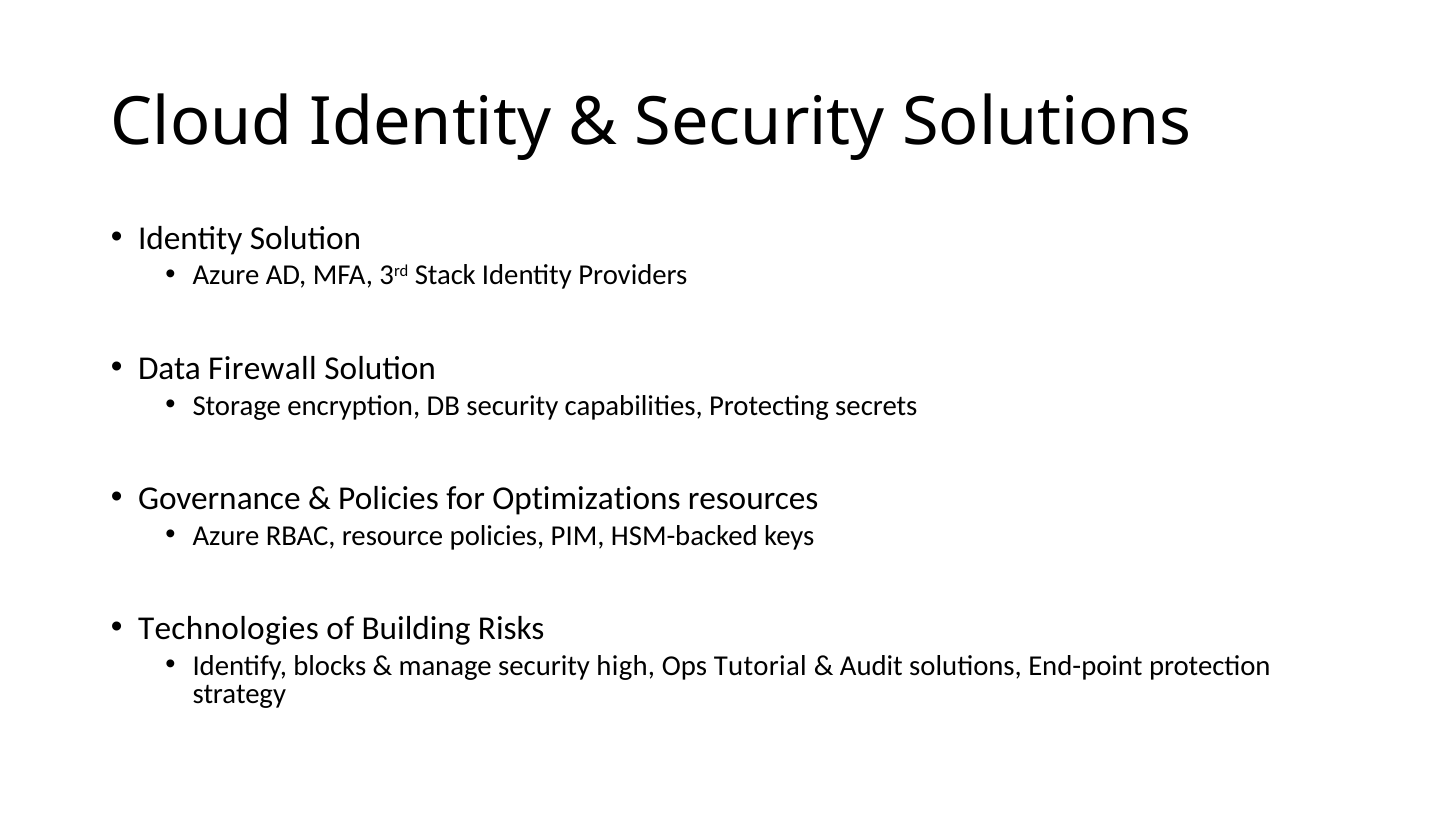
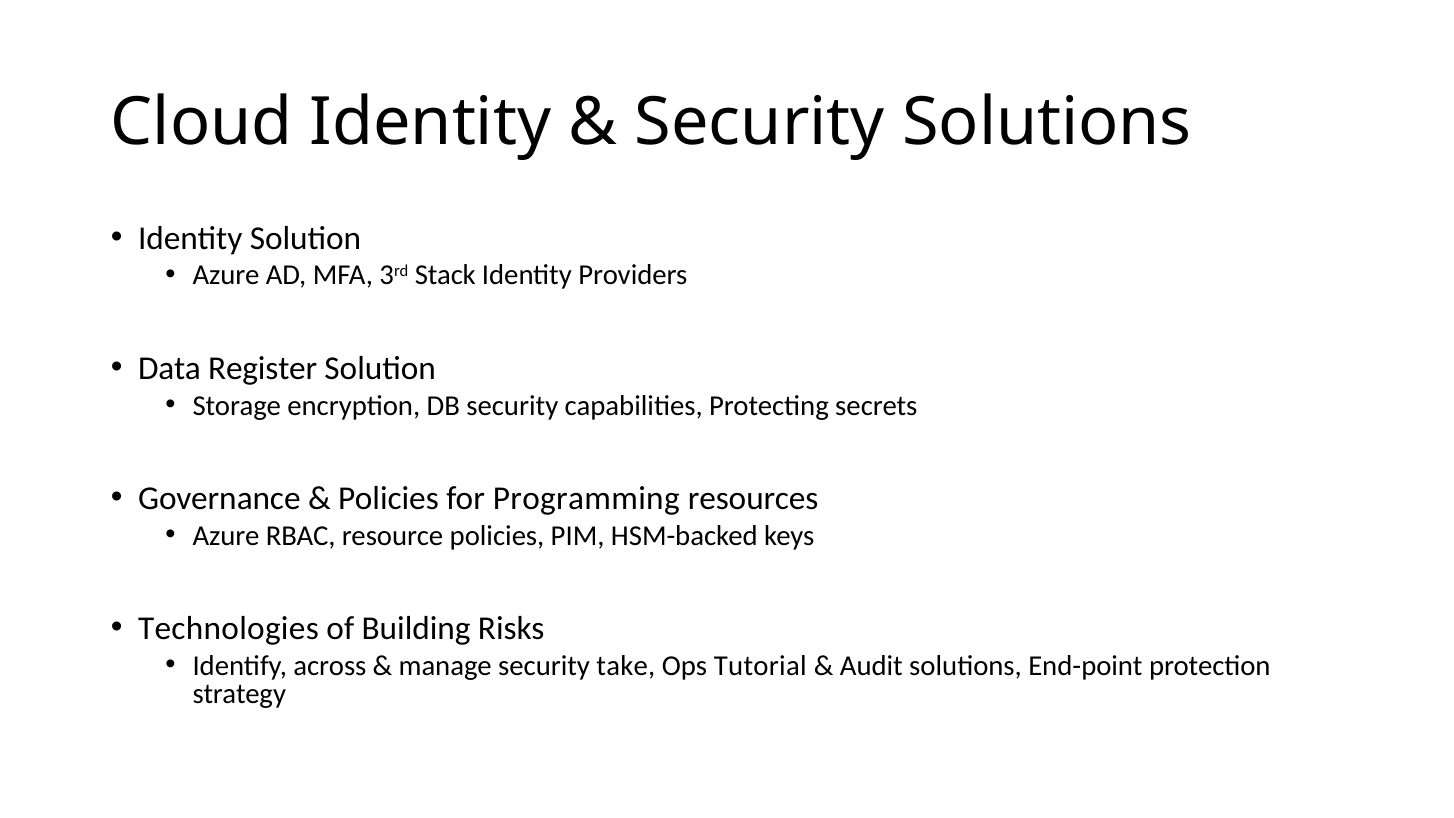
Firewall: Firewall -> Register (263, 368)
Optimizations: Optimizations -> Programming (586, 499)
blocks: blocks -> across (330, 666)
high: high -> take (626, 666)
